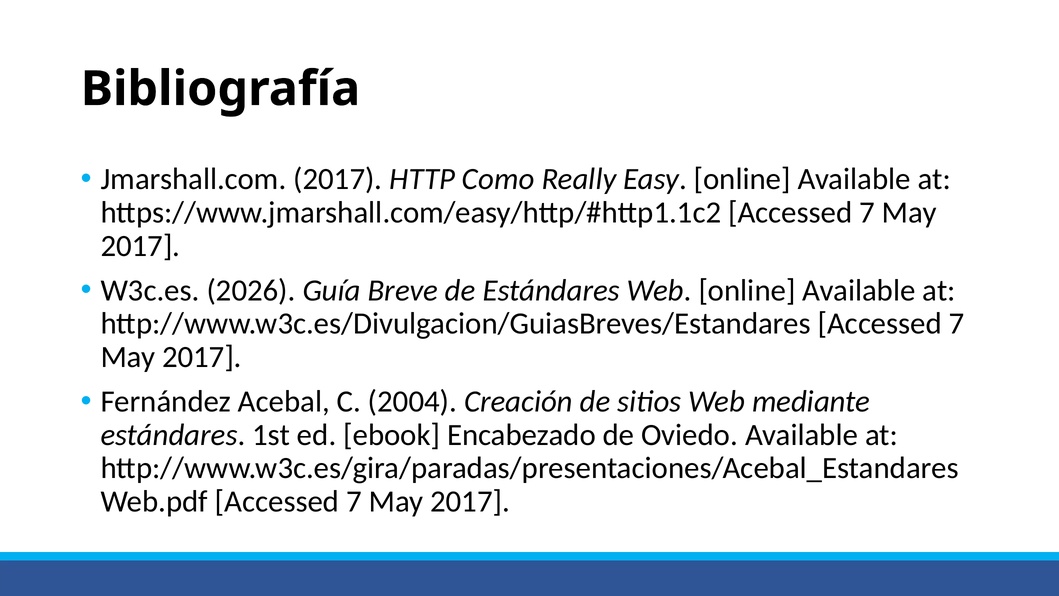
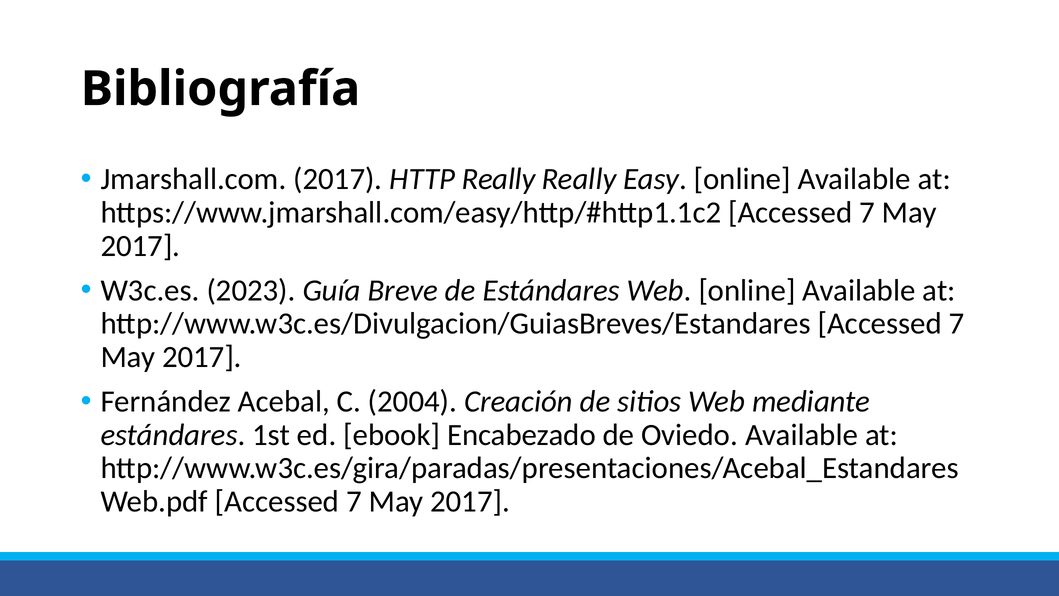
HTTP Como: Como -> Really (498, 179)
2026: 2026 -> 2023 (251, 290)
